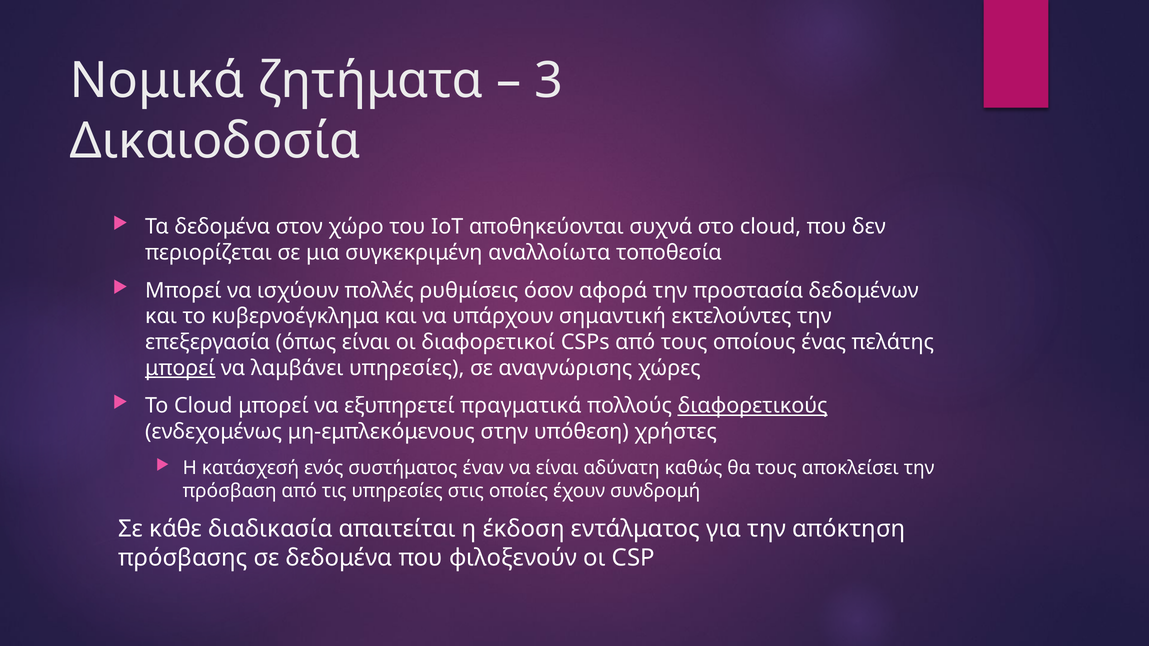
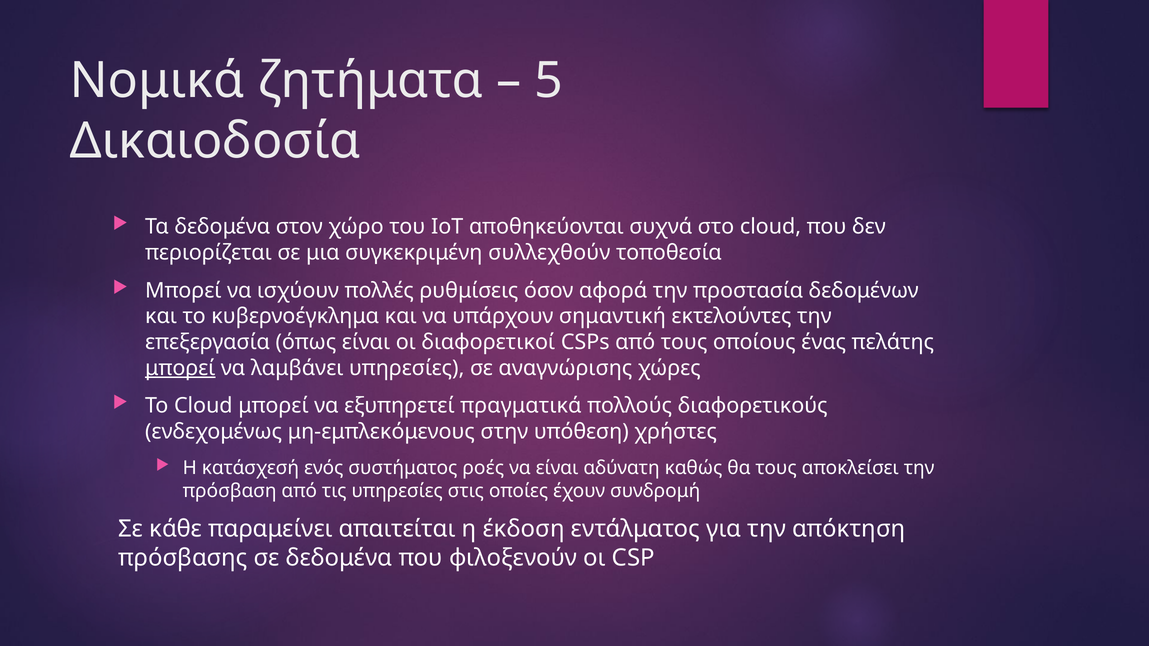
3: 3 -> 5 (549, 81)
αναλλοίωτα: αναλλοίωτα -> συλλεχθούν (549, 253)
διαφορετικούς underline: present -> none (753, 406)
έναν: έναν -> ροές (483, 468)
διαδικασία: διαδικασία -> παραμείνει (270, 529)
